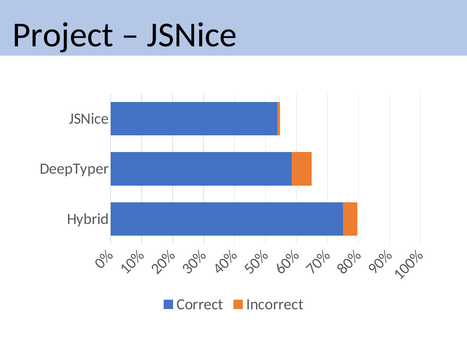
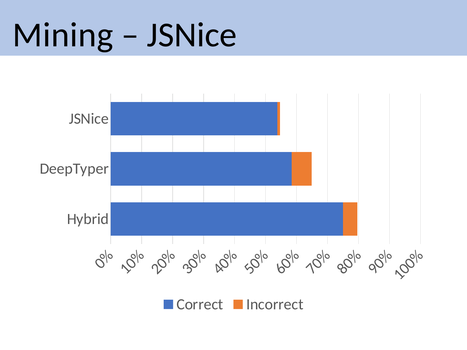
Project: Project -> Mining (63, 35)
